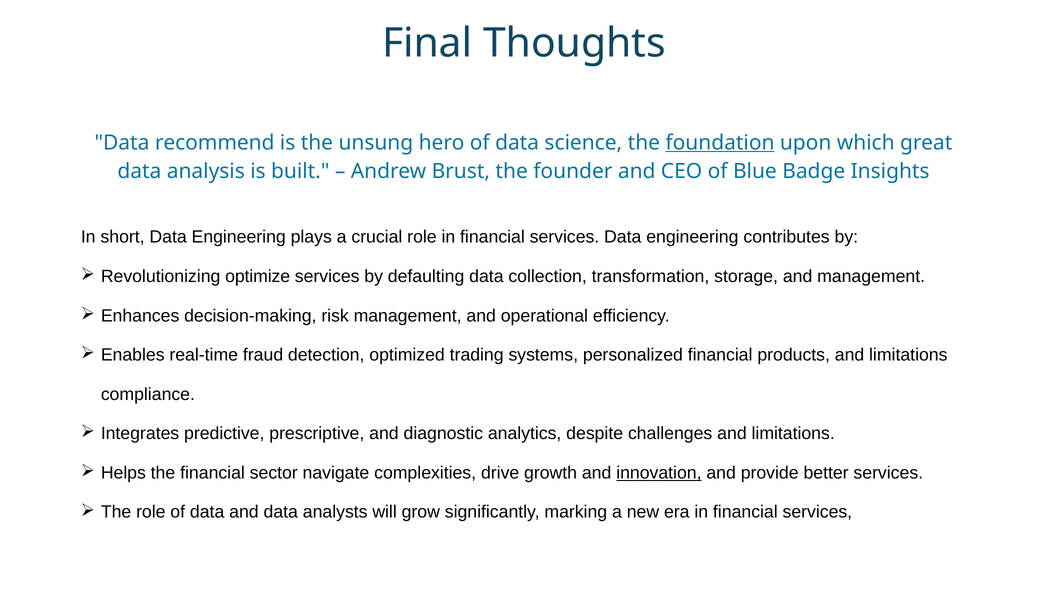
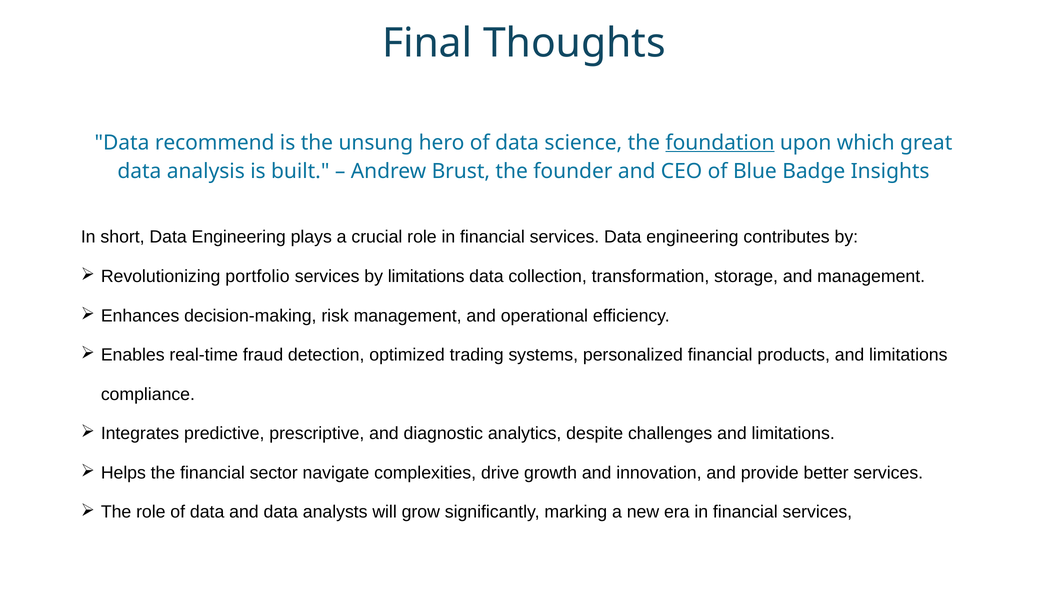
optimize: optimize -> portfolio (257, 277)
by defaulting: defaulting -> limitations (426, 277)
innovation underline: present -> none (659, 473)
